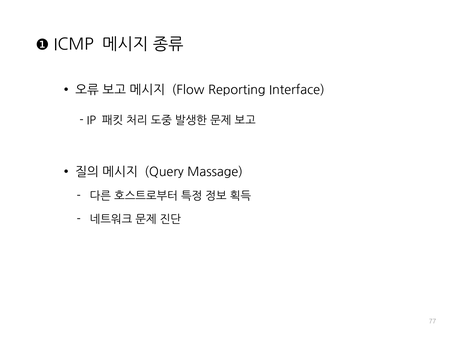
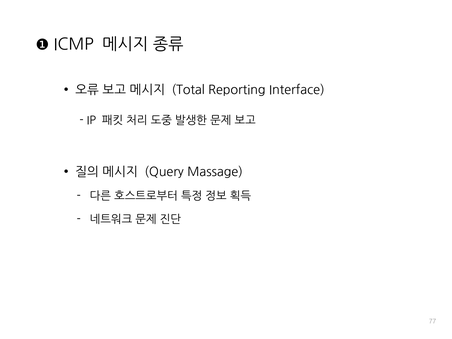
Flow: Flow -> Total (188, 90)
